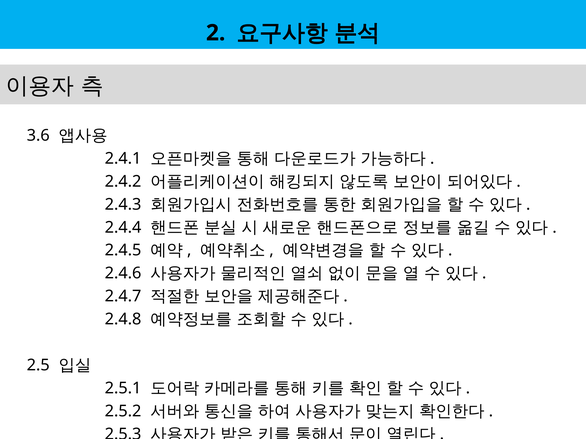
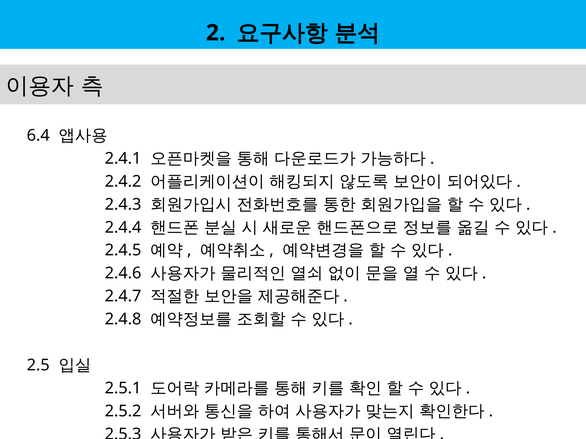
3.6: 3.6 -> 6.4 (38, 136)
